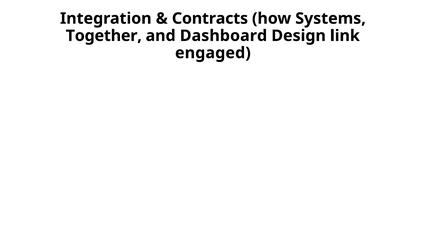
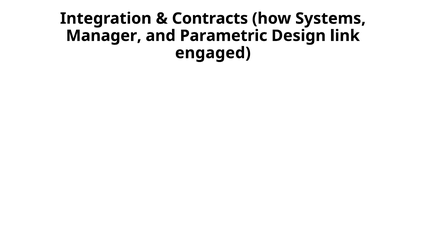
Together: Together -> Manager (104, 36)
Dashboard: Dashboard -> Parametric (224, 36)
